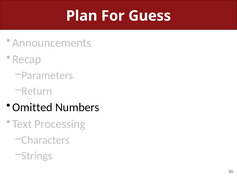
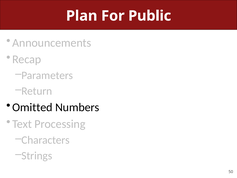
Guess: Guess -> Public (150, 16)
